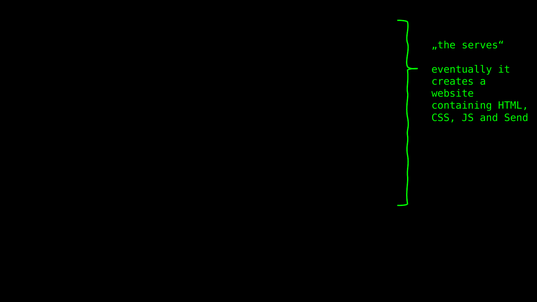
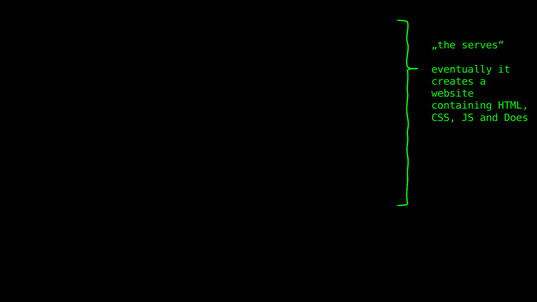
Send: Send -> Does (516, 118)
